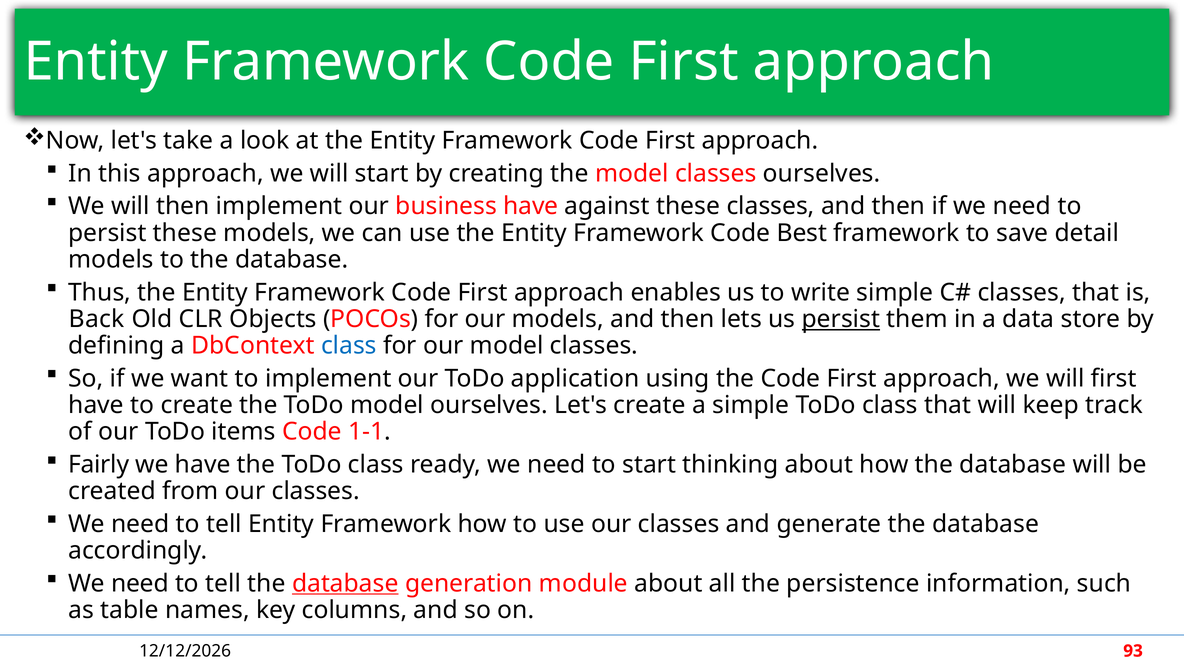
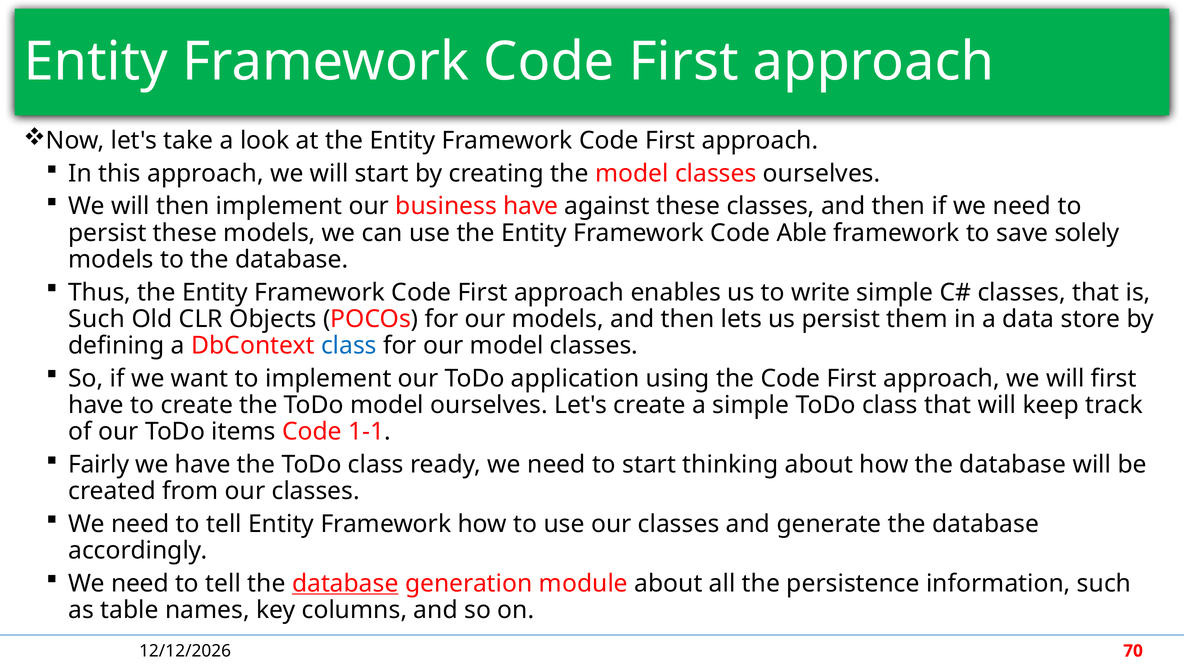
Best: Best -> Able (802, 233)
detail: detail -> solely (1087, 233)
Back: Back -> Such (97, 319)
persist underline: present -> none (841, 319)
93: 93 -> 70 (1133, 651)
